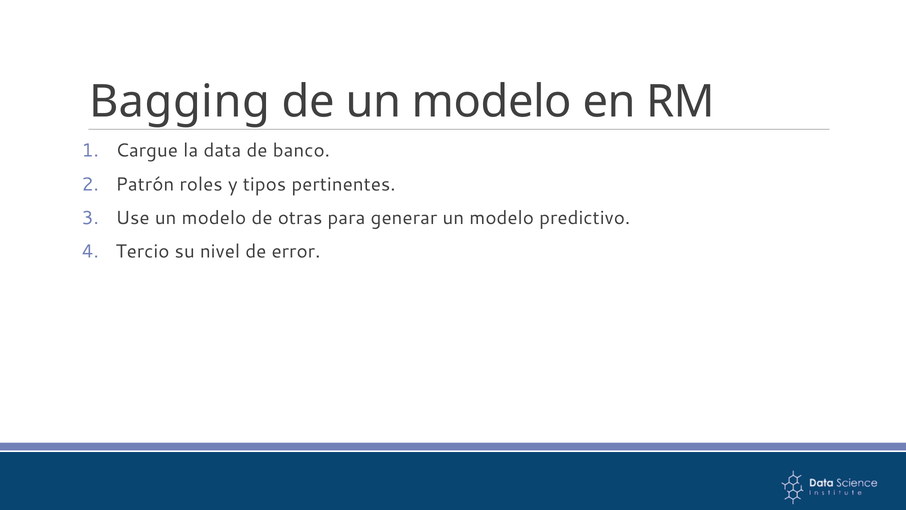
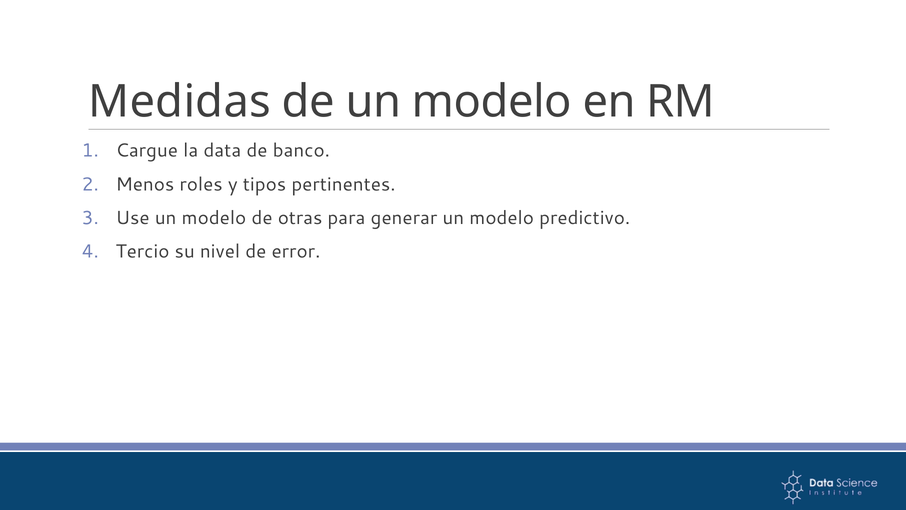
Bagging: Bagging -> Medidas (180, 102)
Patrón: Patrón -> Menos (145, 184)
